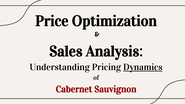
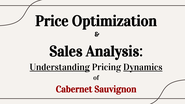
Understanding underline: none -> present (60, 67)
